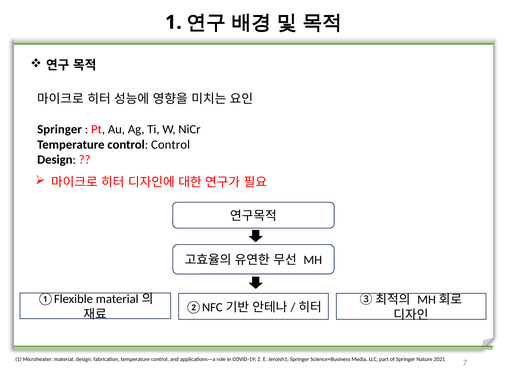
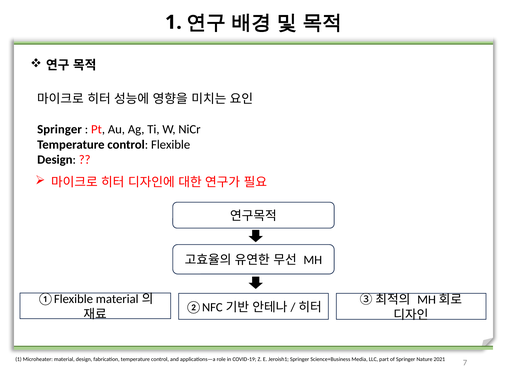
control Control: Control -> Flexible (171, 145)
